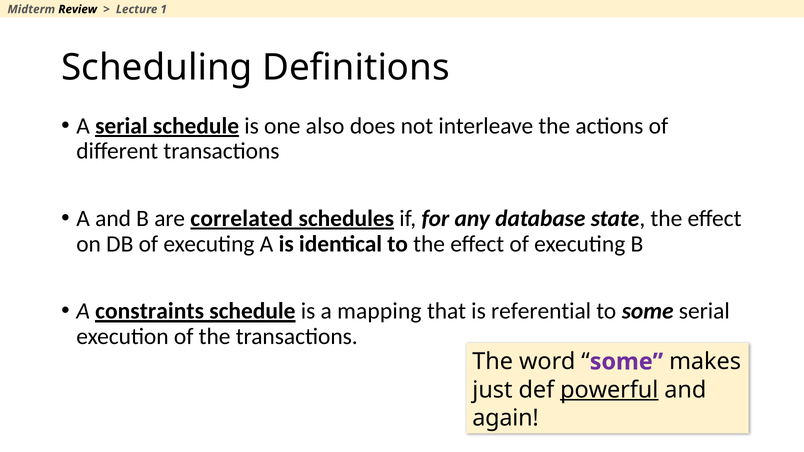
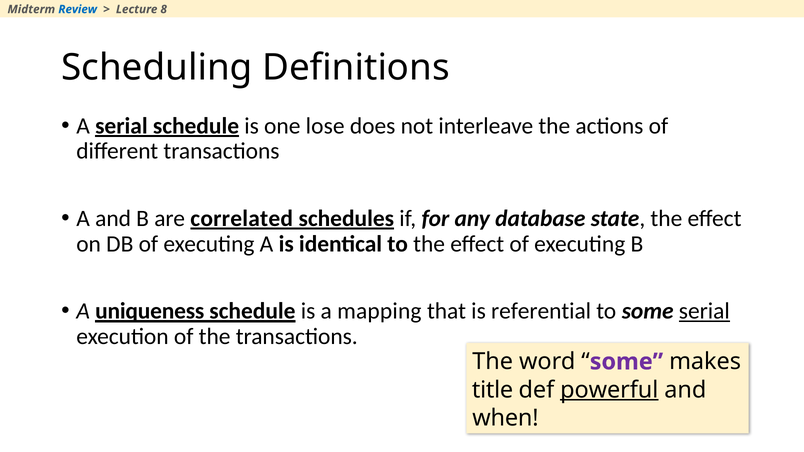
Review colour: black -> blue (78, 9)
1: 1 -> 8 (164, 9)
also: also -> lose (325, 126)
constraints: constraints -> uniqueness (150, 311)
serial underline: none -> present (704, 311)
just: just -> title (493, 390)
again: again -> when (505, 418)
